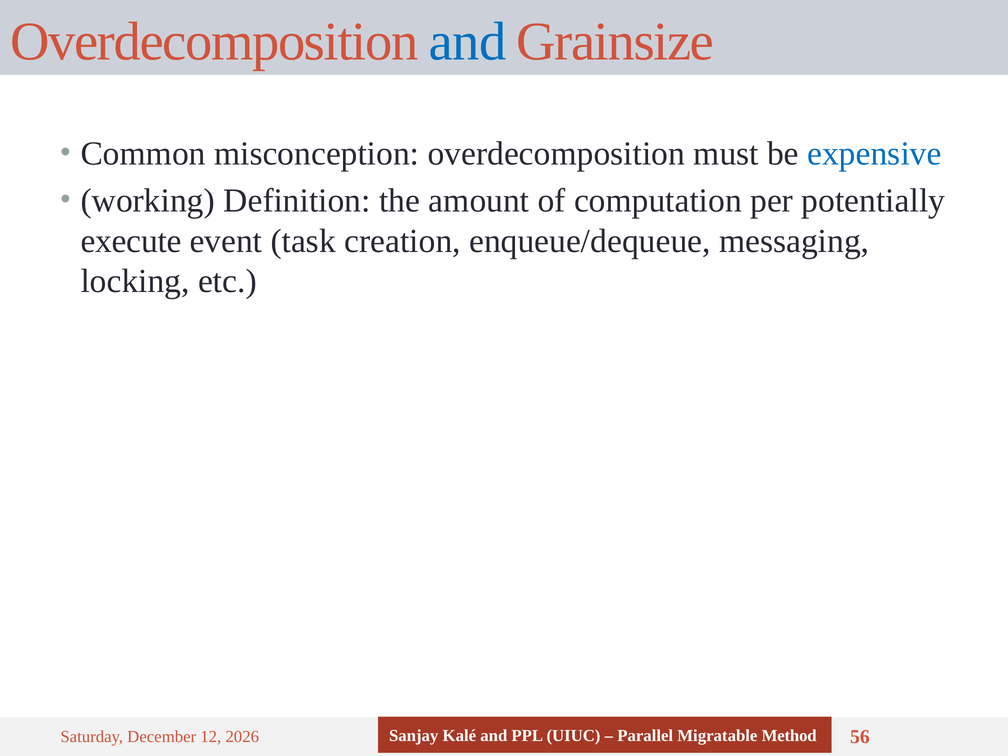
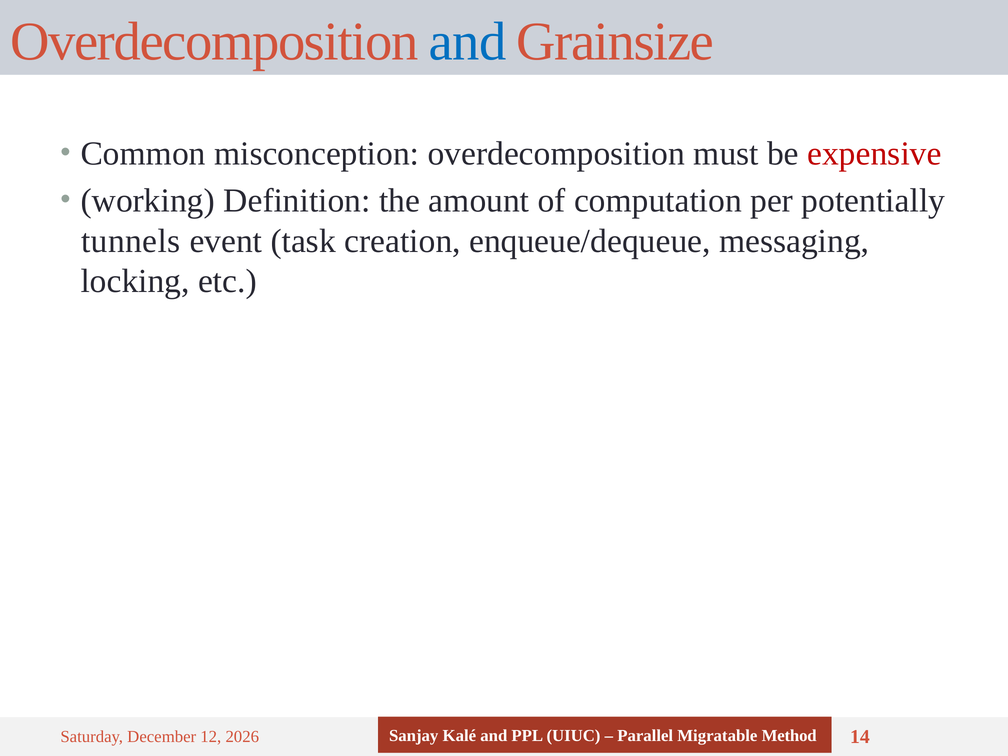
expensive colour: blue -> red (874, 154)
execute: execute -> tunnels (131, 241)
56: 56 -> 14 (860, 737)
